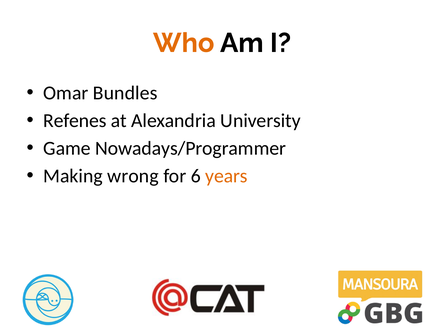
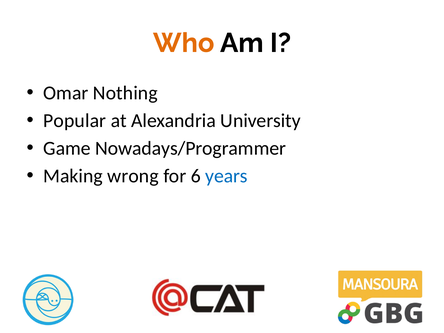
Bundles: Bundles -> Nothing (125, 93)
Refenes: Refenes -> Popular (75, 121)
years colour: orange -> blue (226, 176)
